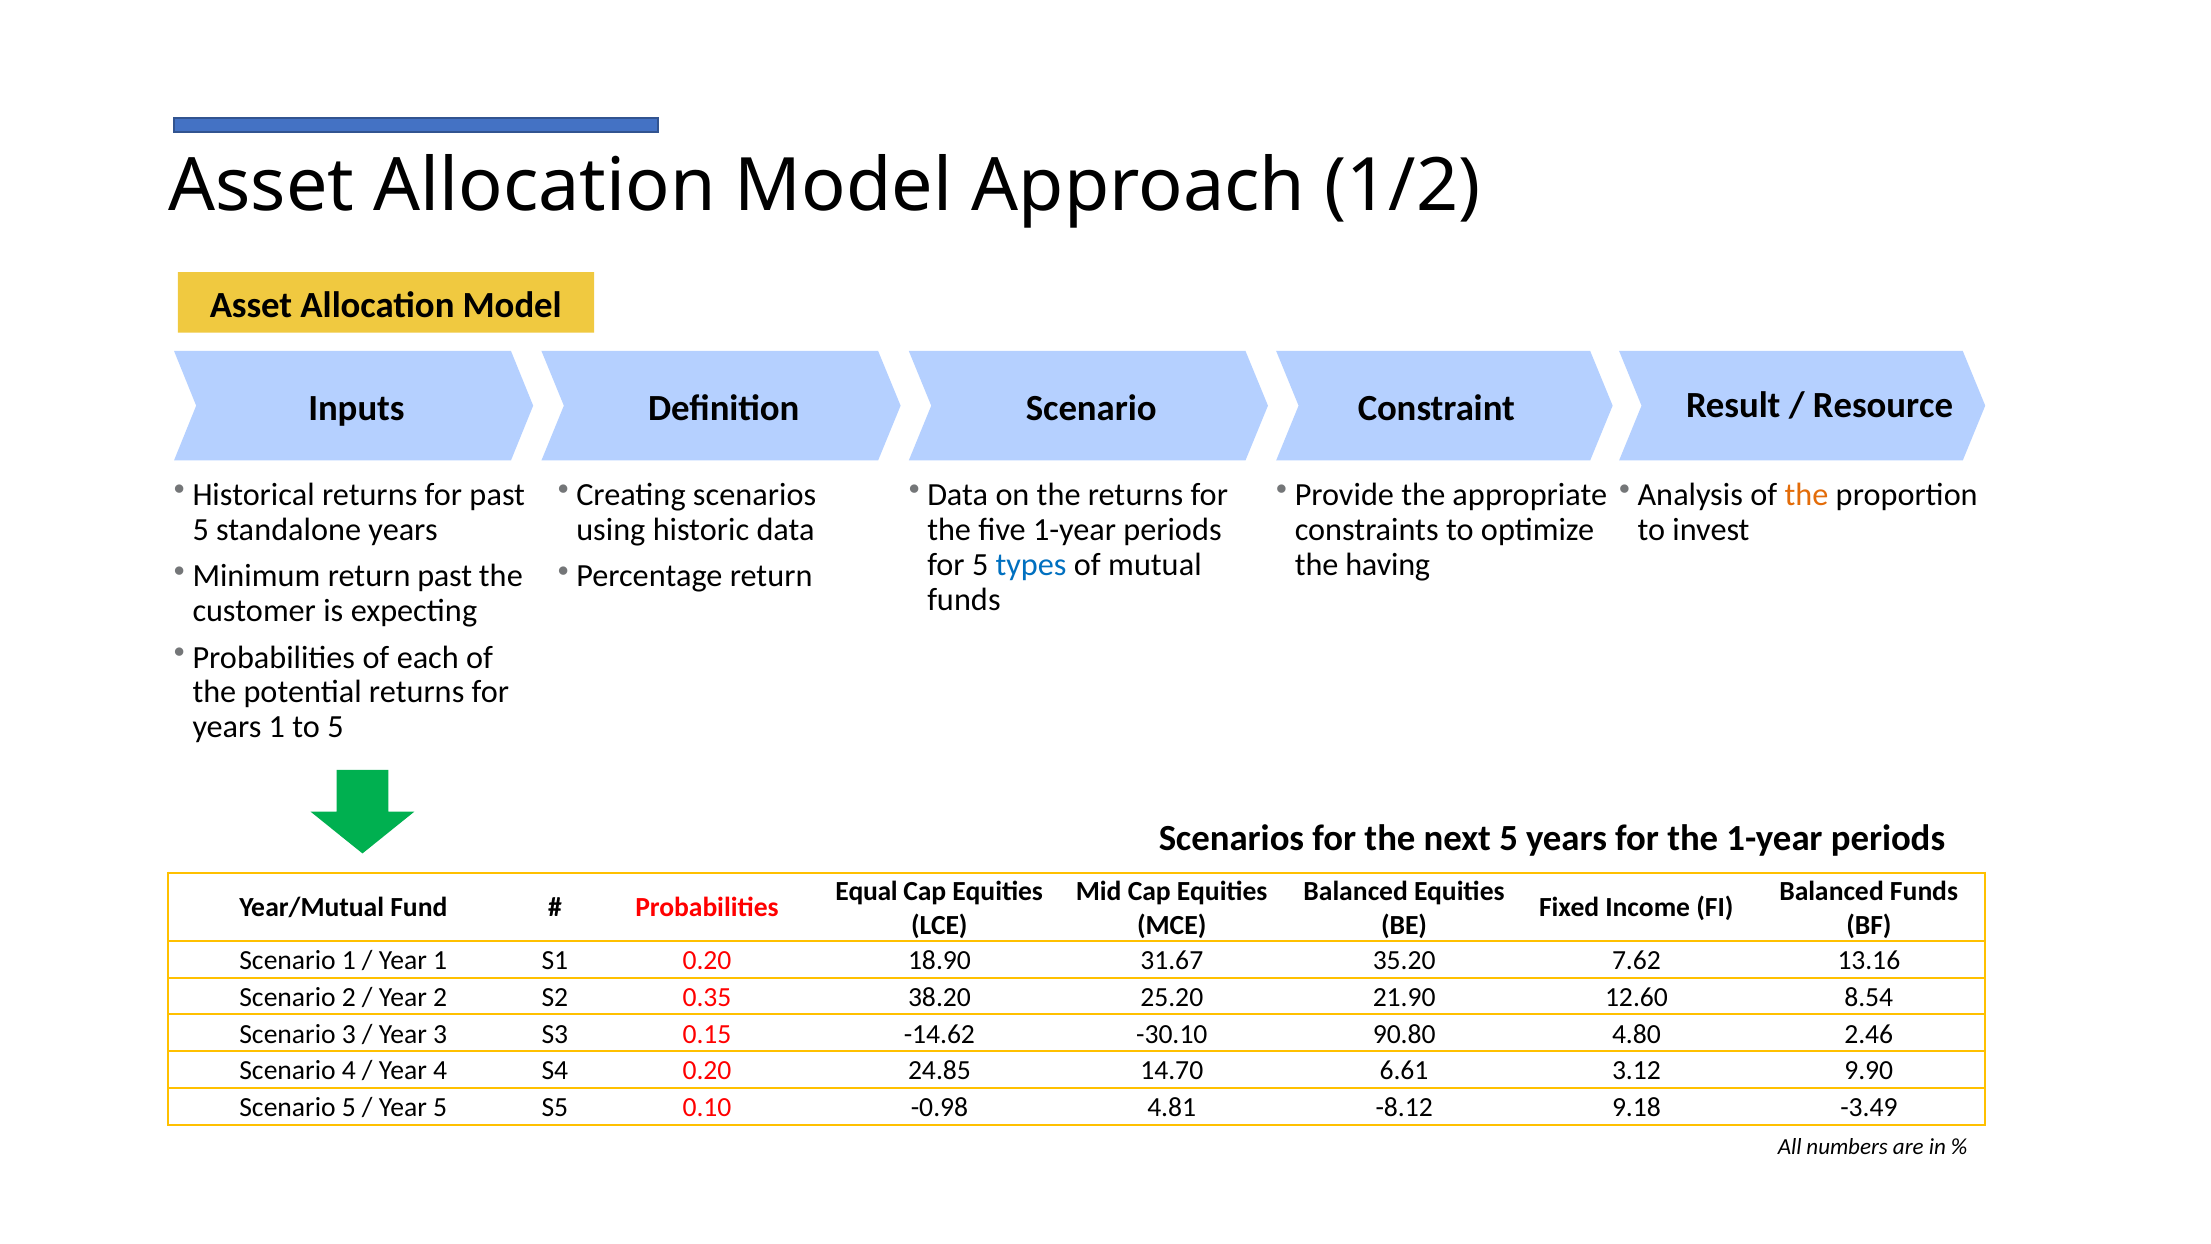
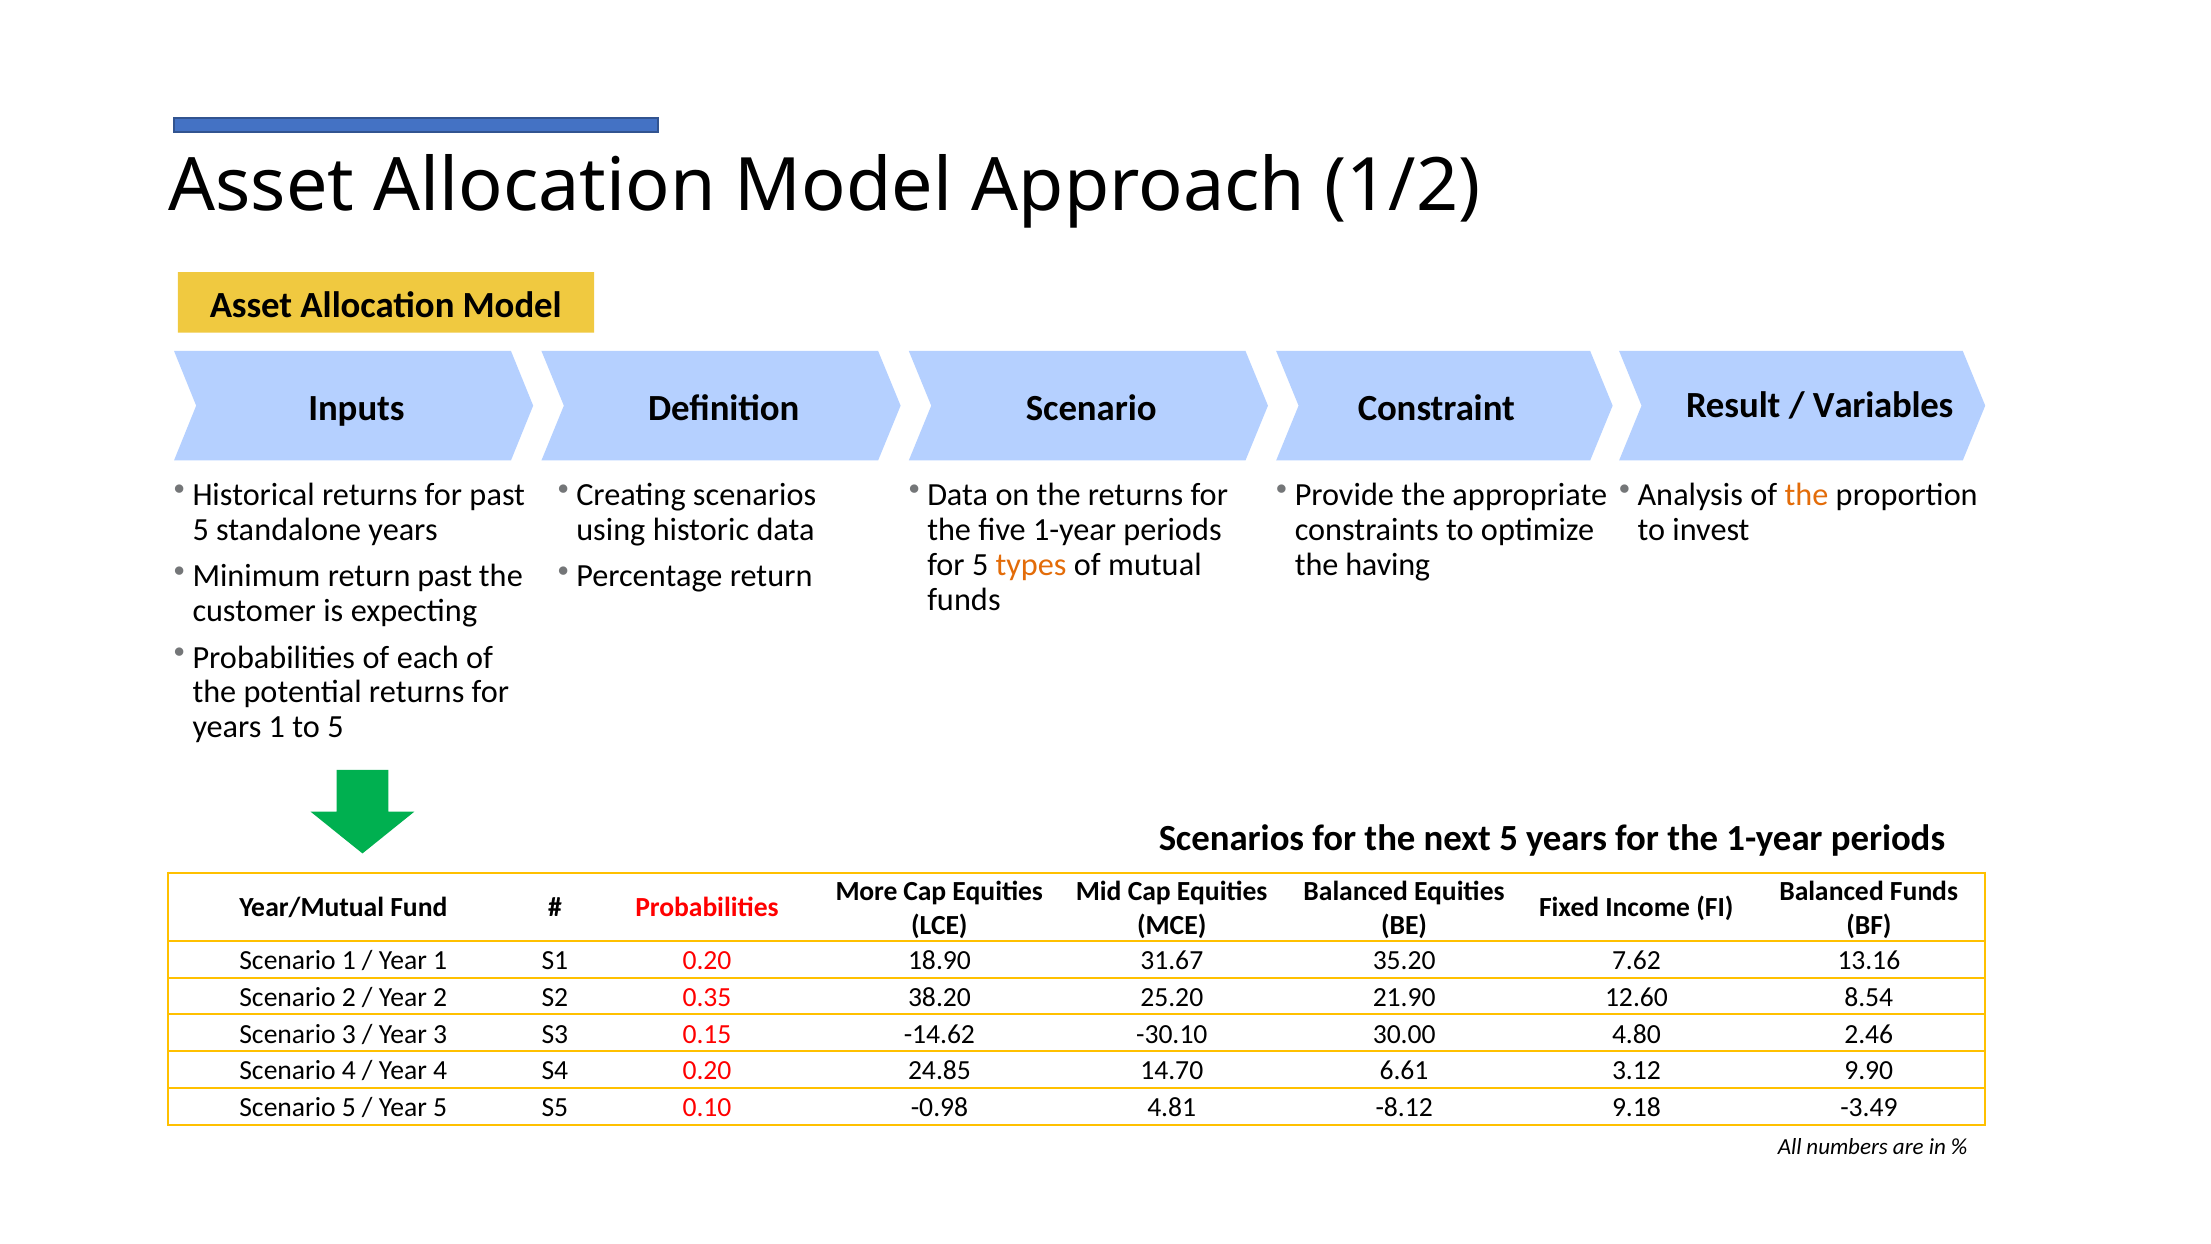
Resource: Resource -> Variables (1883, 405)
types colour: blue -> orange (1031, 565)
Equal: Equal -> More (867, 891)
90.80: 90.80 -> 30.00 (1404, 1034)
